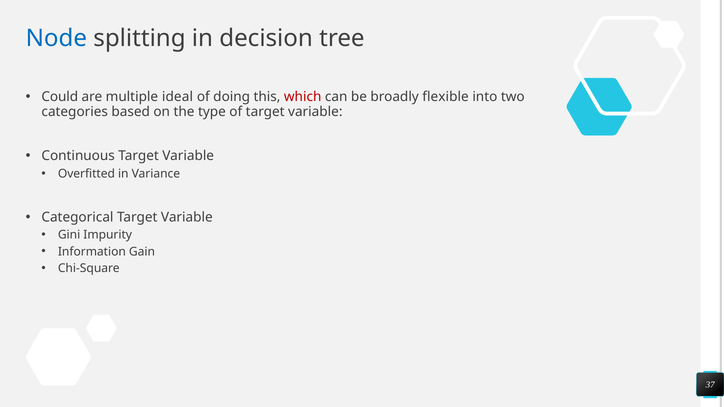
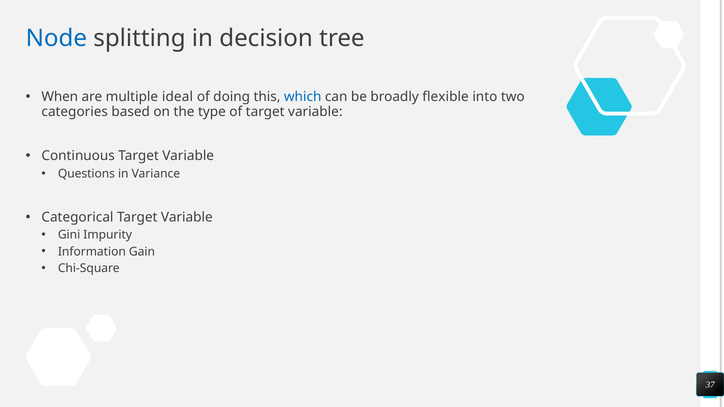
Could: Could -> When (60, 97)
which colour: red -> blue (303, 97)
Overfitted: Overfitted -> Questions (86, 174)
